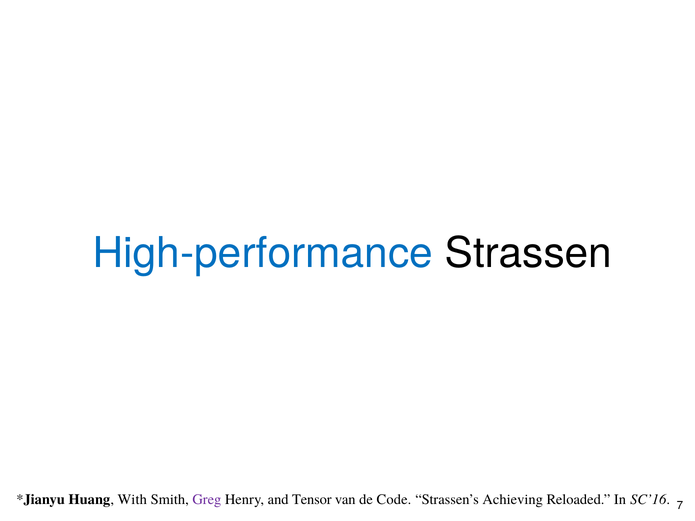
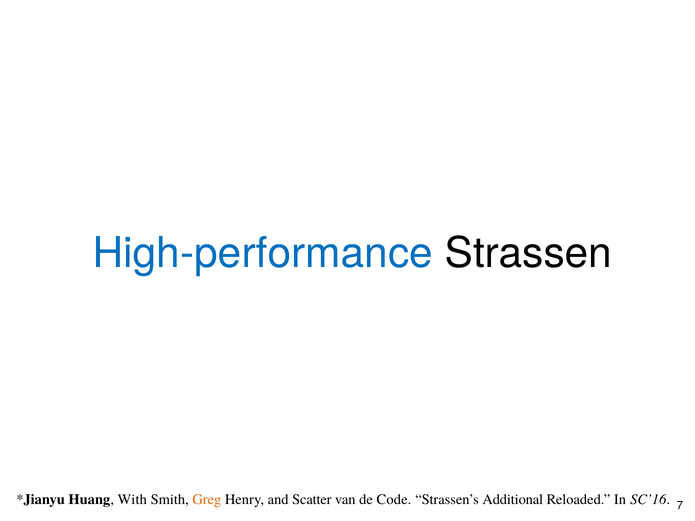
Greg colour: purple -> orange (207, 500)
Tensor: Tensor -> Scatter (312, 500)
Achieving: Achieving -> Additional (513, 500)
